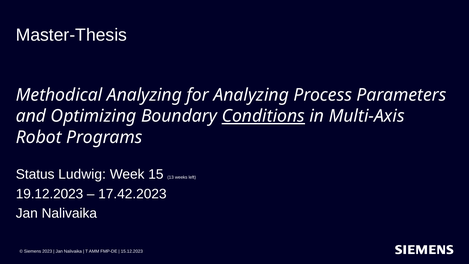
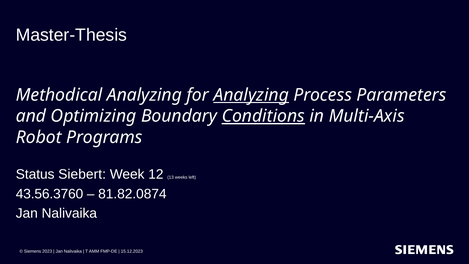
Analyzing underline: none -> present (251, 95)
Ludwig: Ludwig -> Siebert (82, 174)
15: 15 -> 12 (156, 174)
19.12.2023: 19.12.2023 -> 43.56.3760 (50, 194)
17.42.2023: 17.42.2023 -> 81.82.0874 (132, 194)
